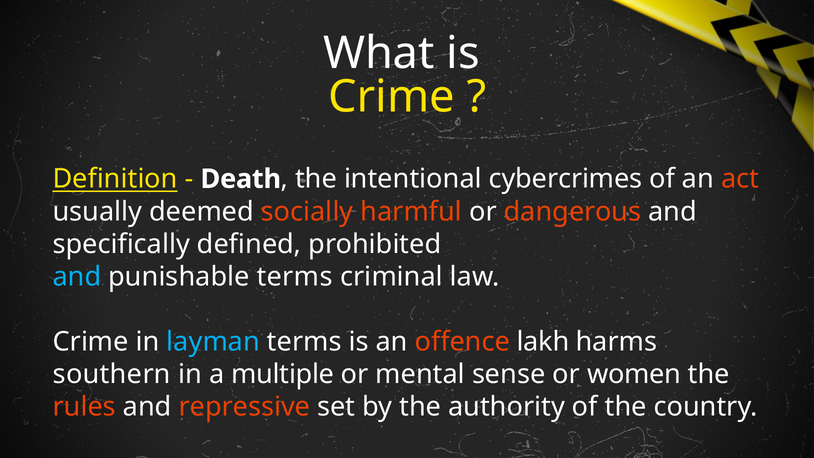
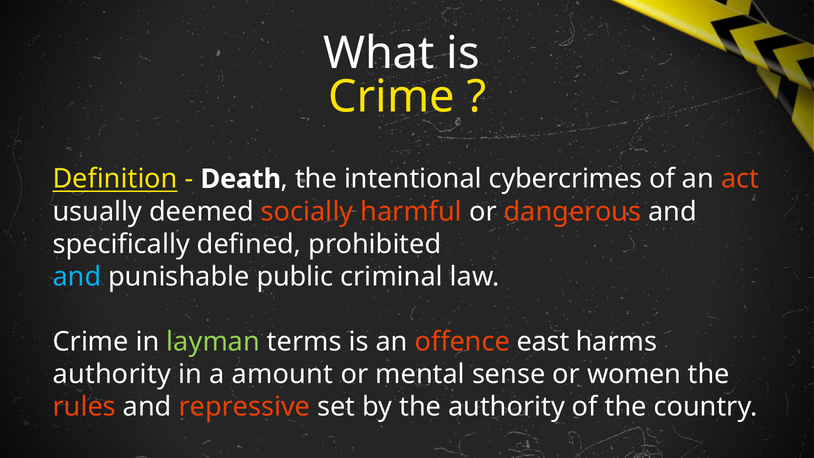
punishable terms: terms -> public (295, 277)
layman colour: light blue -> light green (213, 342)
lakh: lakh -> east (543, 342)
southern: southern -> authority (112, 374)
multiple: multiple -> amount (282, 374)
